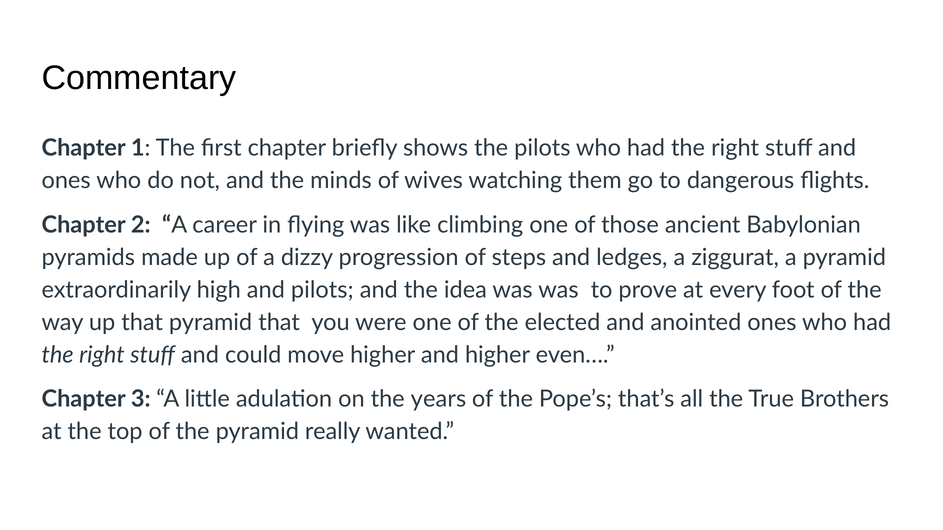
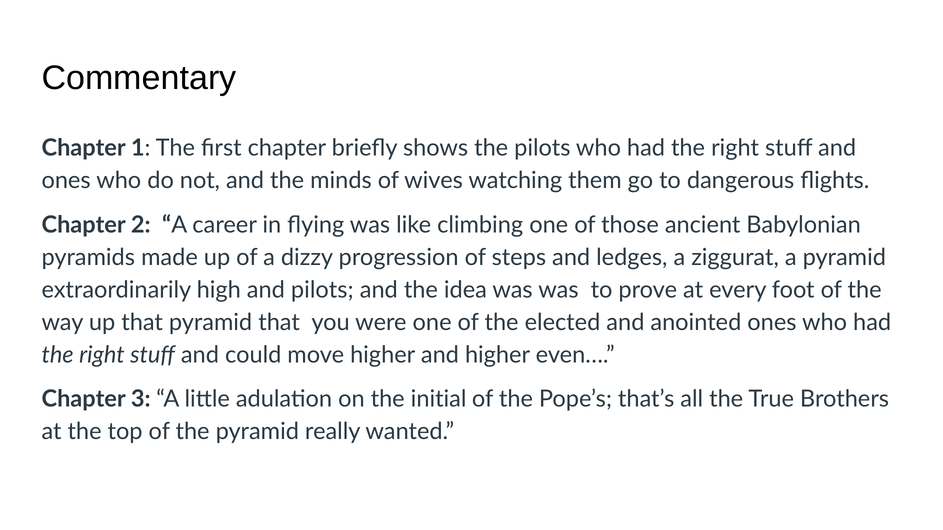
years: years -> initial (439, 400)
